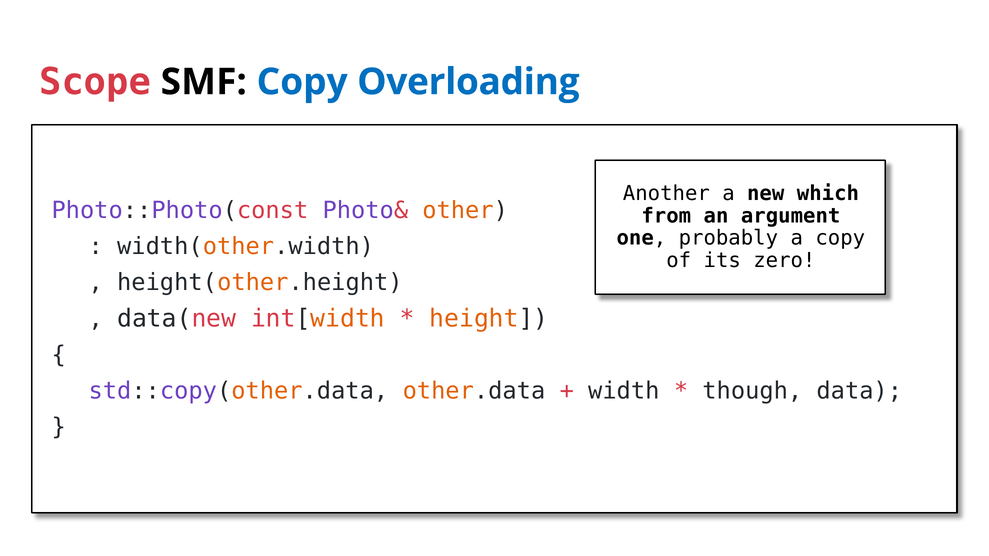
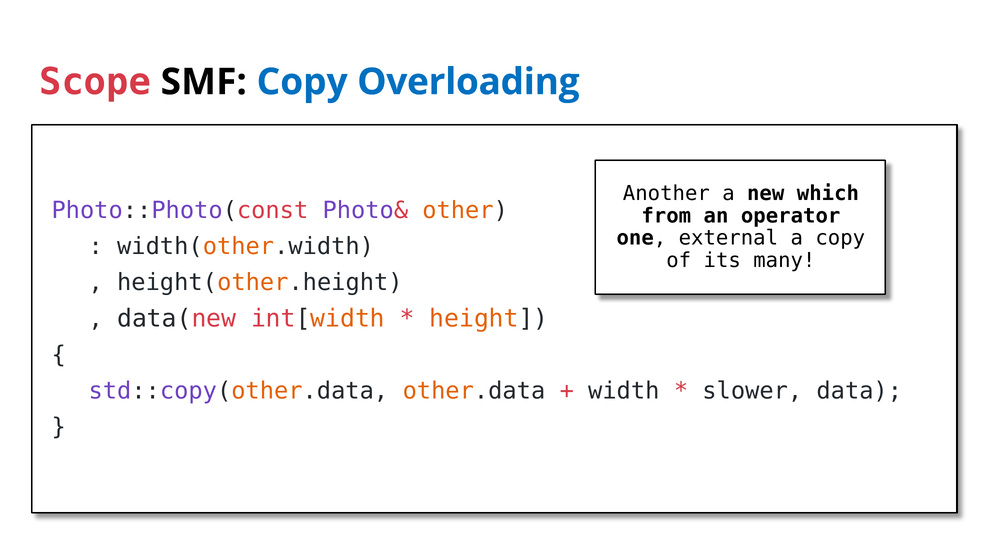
argument: argument -> operator (791, 216)
probably: probably -> external (728, 238)
zero: zero -> many (784, 260)
though: though -> slower (752, 391)
